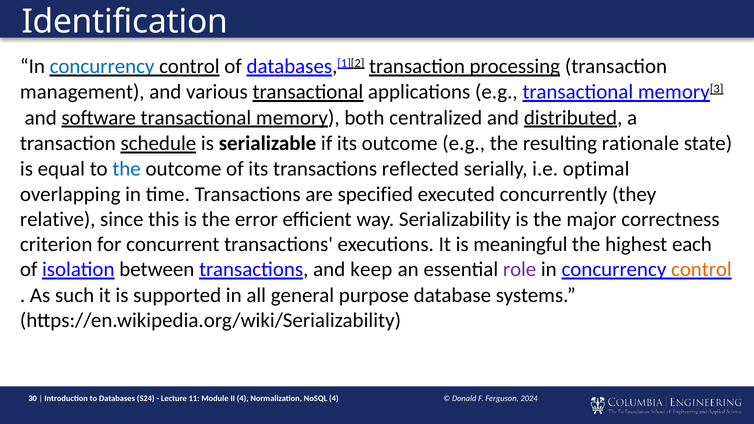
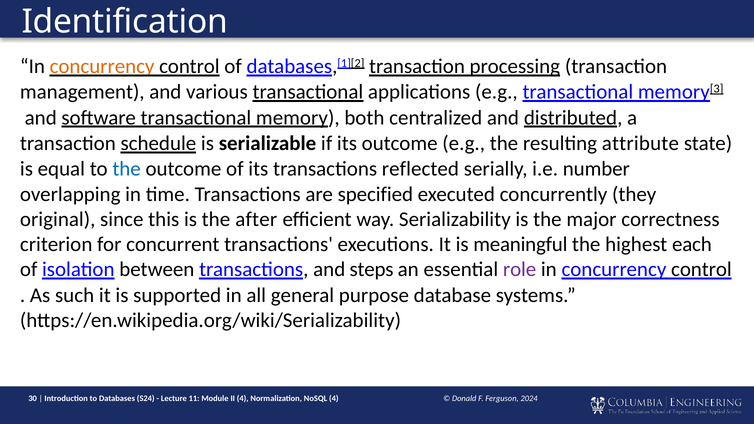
concurrency colour: blue -> orange (102, 66)
rationale: rationale -> attribute (640, 143)
optimal: optimal -> number (596, 169)
relative: relative -> original (58, 219)
error: error -> after (256, 219)
keep: keep -> steps (372, 270)
control colour: orange -> black (701, 270)
